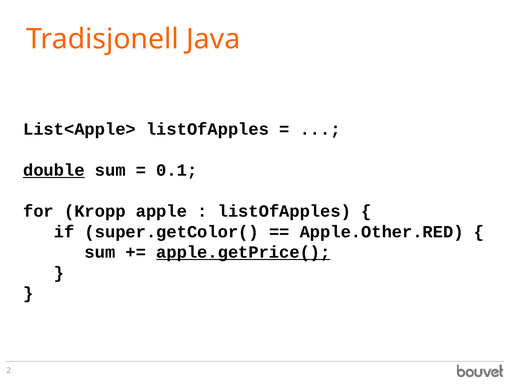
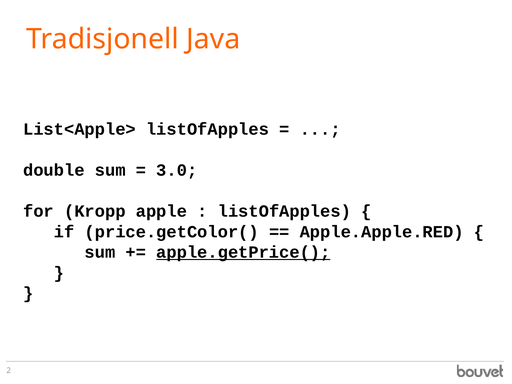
double underline: present -> none (54, 170)
0.1: 0.1 -> 3.0 (177, 170)
super.getColor(: super.getColor( -> price.getColor( (172, 232)
Apple.Other.RED: Apple.Other.RED -> Apple.Apple.RED (382, 232)
